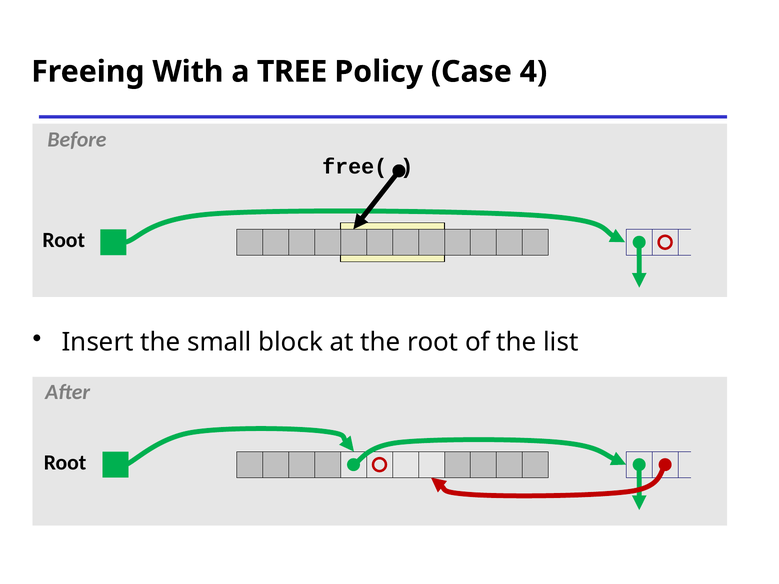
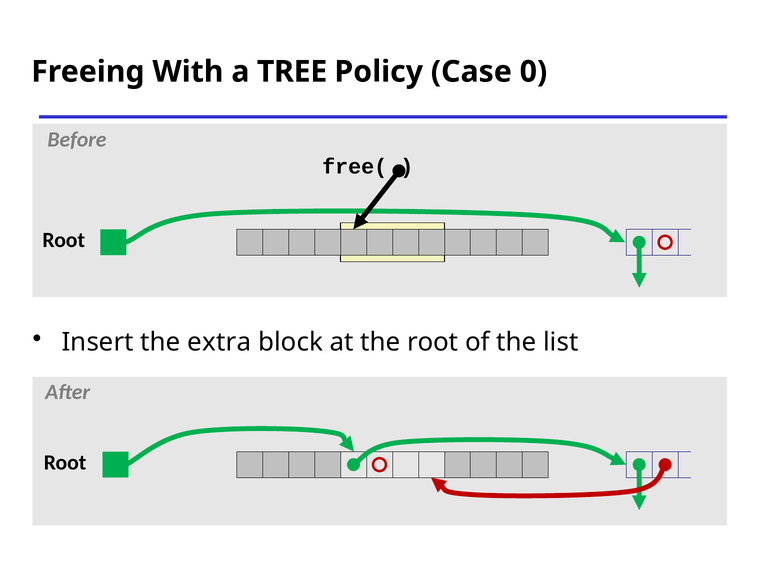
4: 4 -> 0 (533, 72)
small: small -> extra (219, 342)
